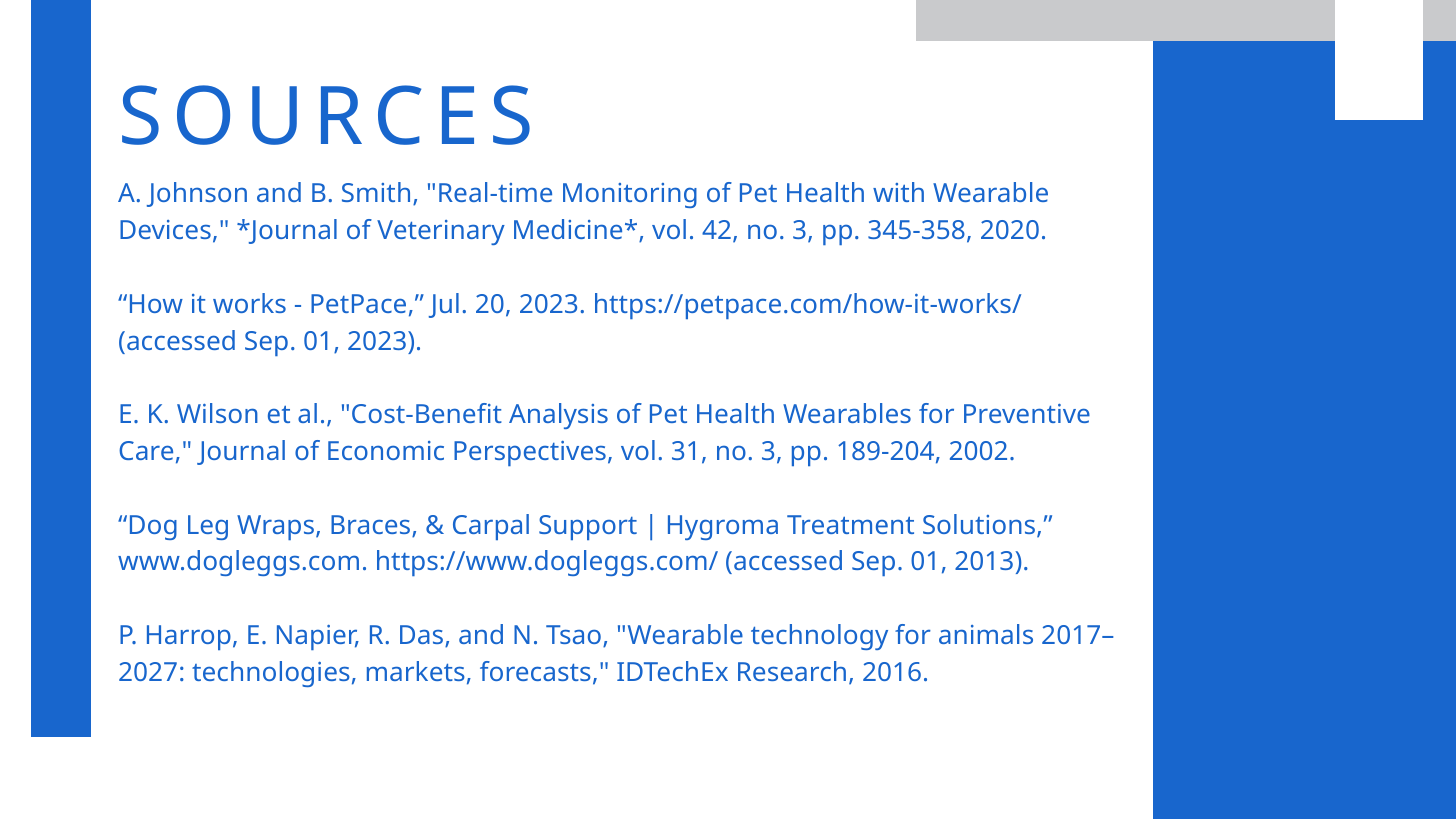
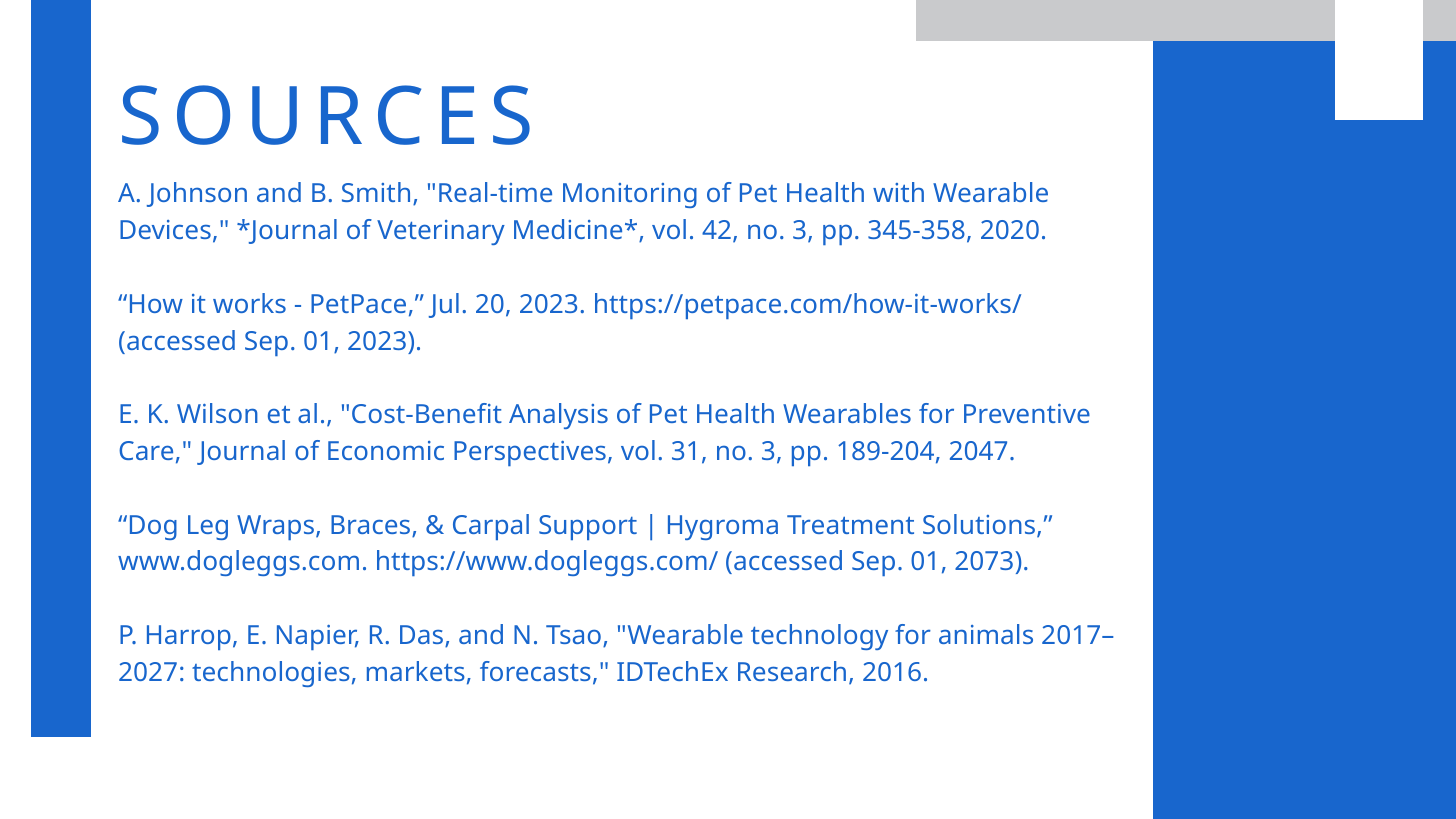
2002: 2002 -> 2047 (982, 452)
2013: 2013 -> 2073 (992, 562)
